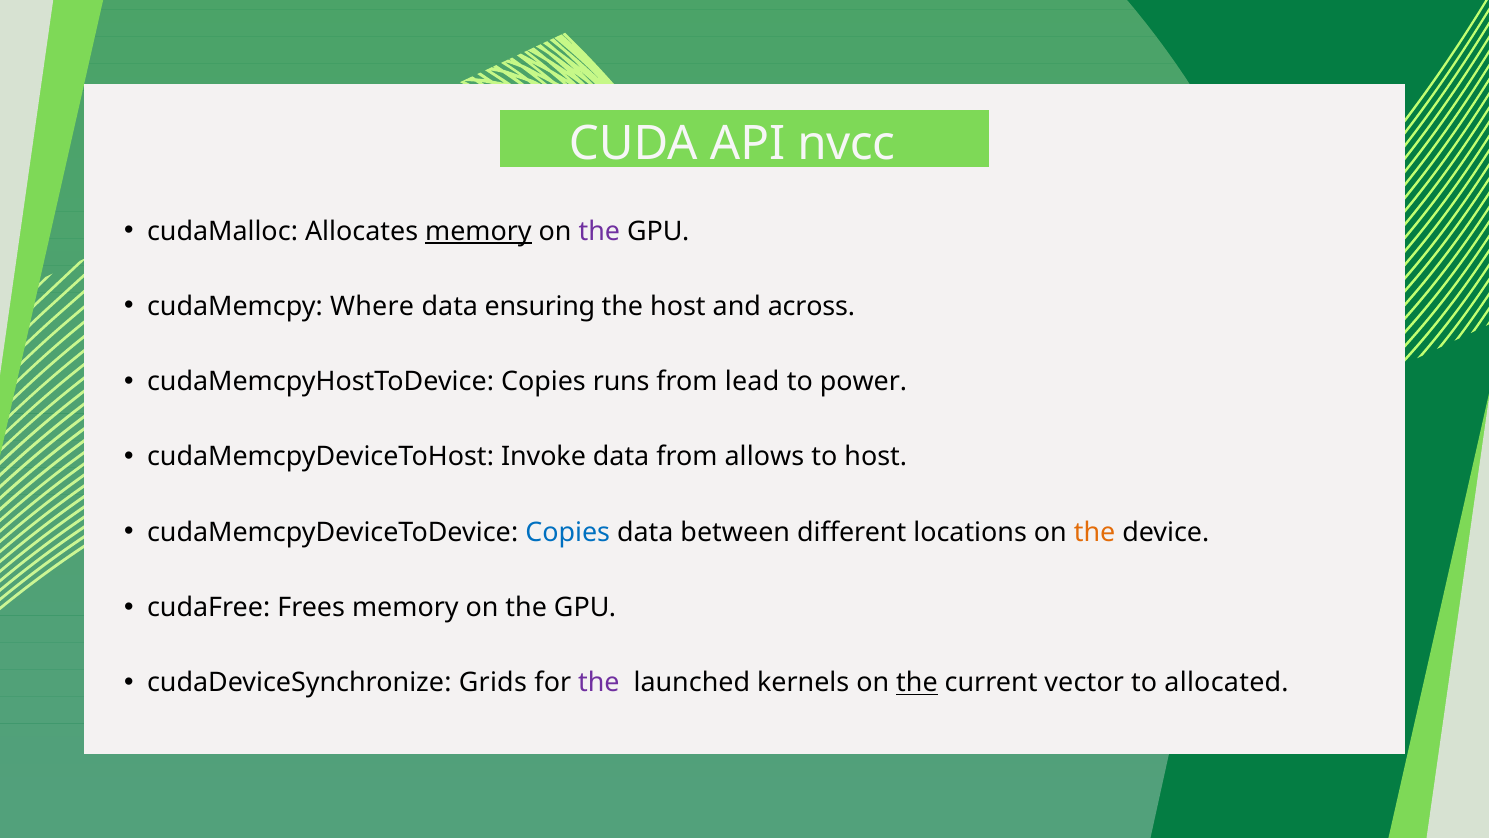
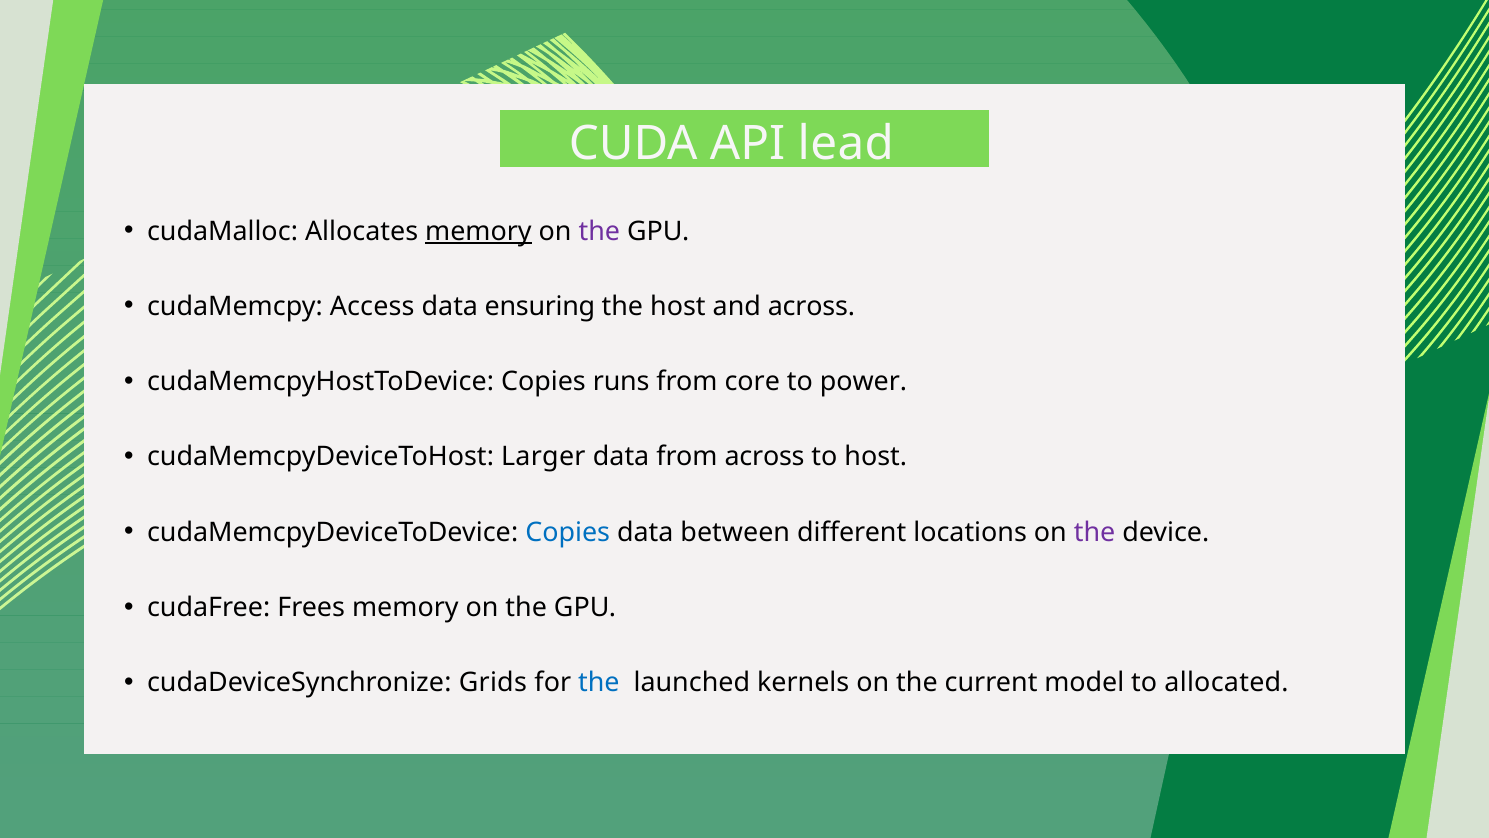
nvcc: nvcc -> lead (846, 143)
Where: Where -> Access (372, 306)
lead: lead -> core (752, 382)
Invoke: Invoke -> Larger (543, 457)
from allows: allows -> across (765, 457)
the colour: orange -> purple (1095, 532)
the colour: purple -> blue (599, 683)
the underline: present -> none (917, 683)
vector: vector -> model (1084, 683)
